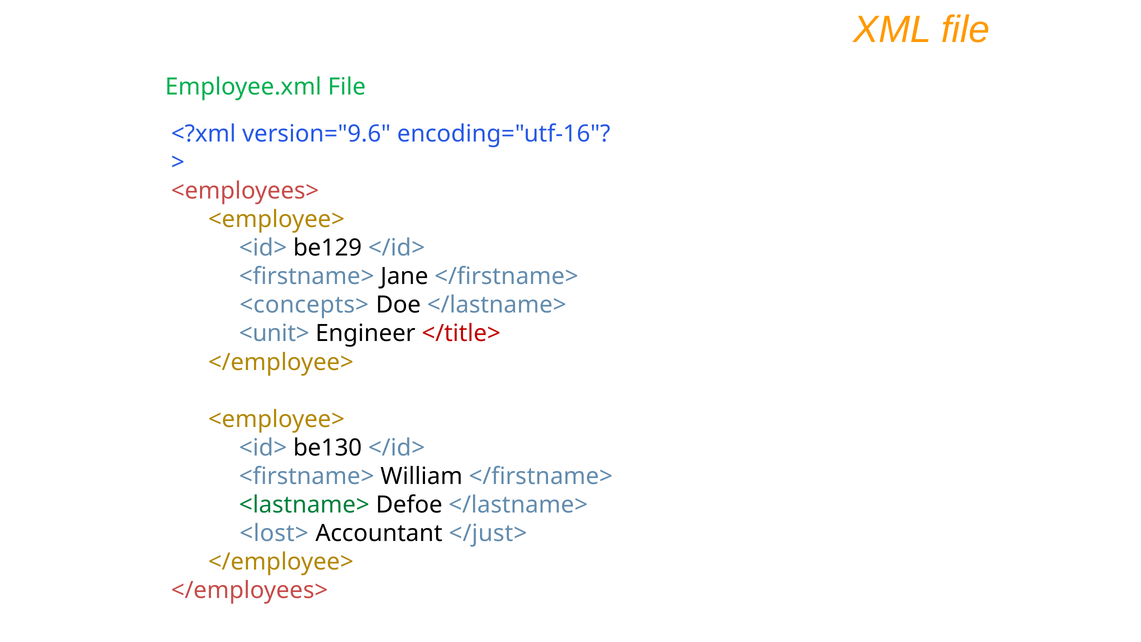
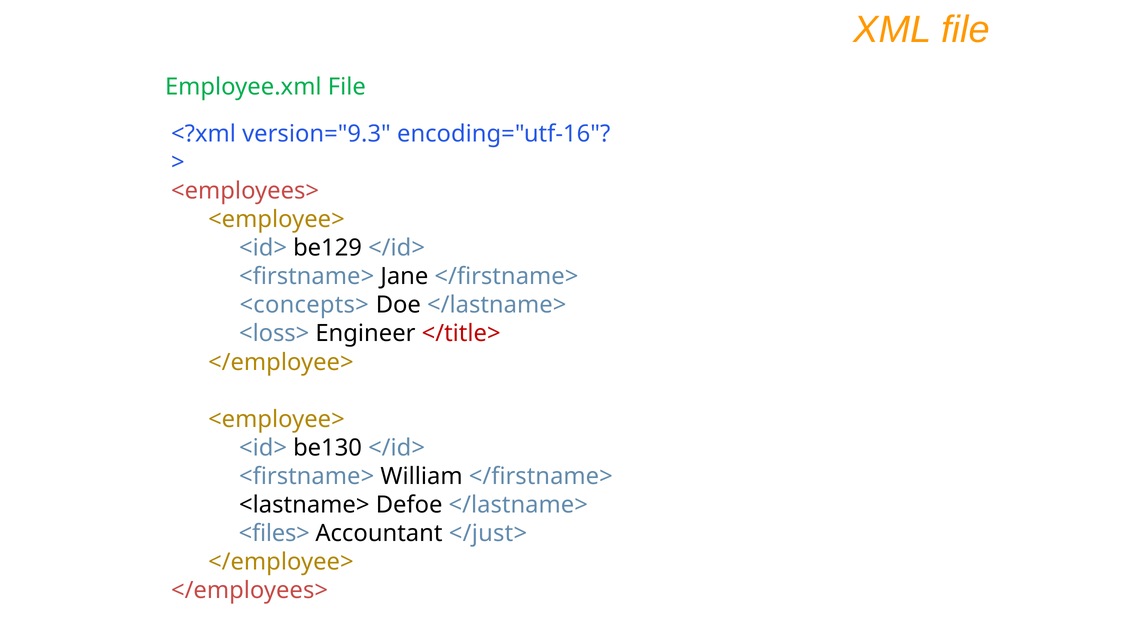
version="9.6: version="9.6 -> version="9.3 (316, 134)
<unit>: <unit> -> <loss> (274, 334)
<lastname> colour: green -> black (304, 505)
<lost>: <lost> -> <files> (274, 533)
